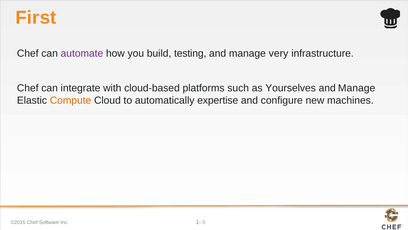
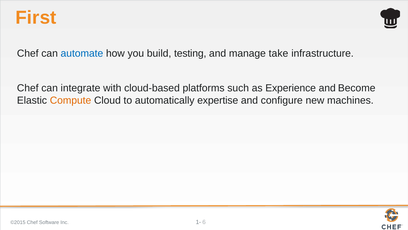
automate colour: purple -> blue (82, 53)
very: very -> take (279, 53)
Yourselves: Yourselves -> Experience (291, 88)
Manage: Manage -> Become (357, 88)
